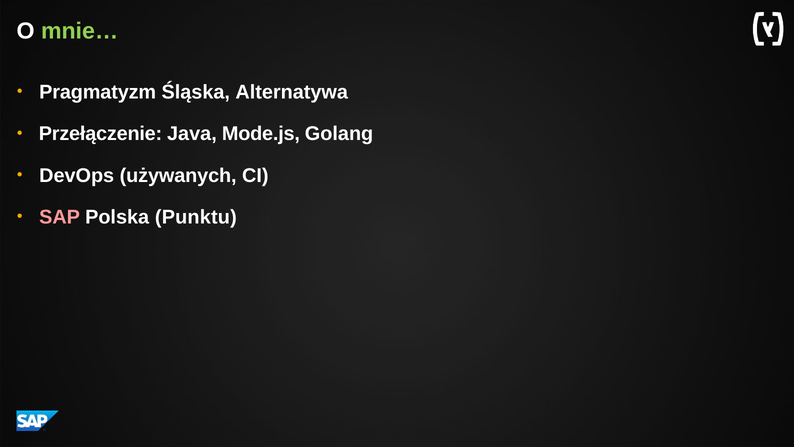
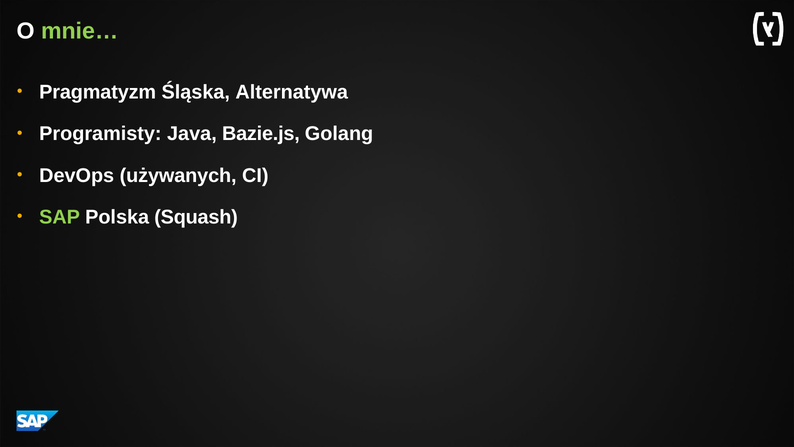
Przełączenie: Przełączenie -> Programisty (100, 134)
Mode.js: Mode.js -> Bazie.js (261, 134)
SAP colour: pink -> light green (60, 217)
Punktu: Punktu -> Squash (196, 217)
